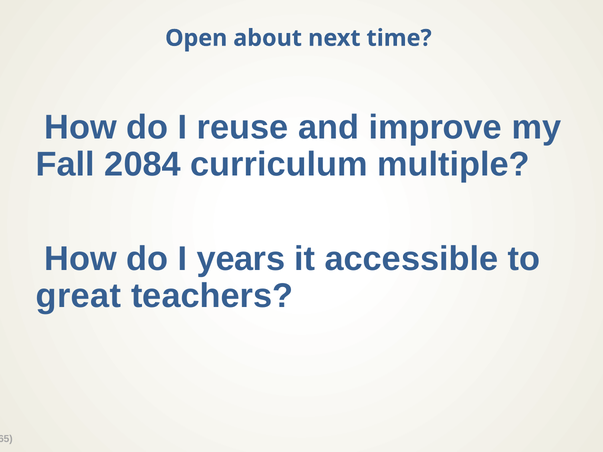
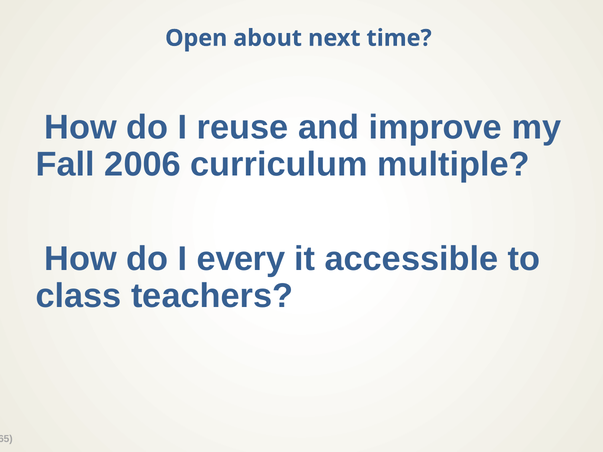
2084: 2084 -> 2006 (143, 164)
years: years -> every (241, 259)
great: great -> class (79, 296)
